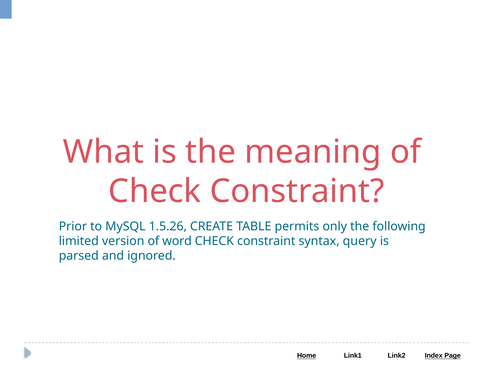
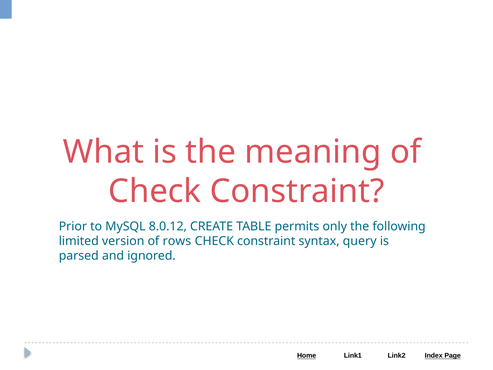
1.5.26: 1.5.26 -> 8.0.12 (168, 226)
word: word -> rows (177, 241)
